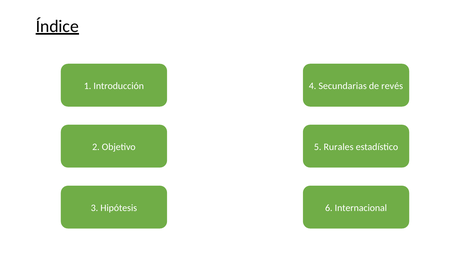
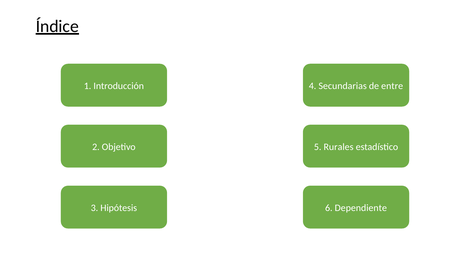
revés: revés -> entre (392, 86)
Internacional: Internacional -> Dependiente (361, 208)
